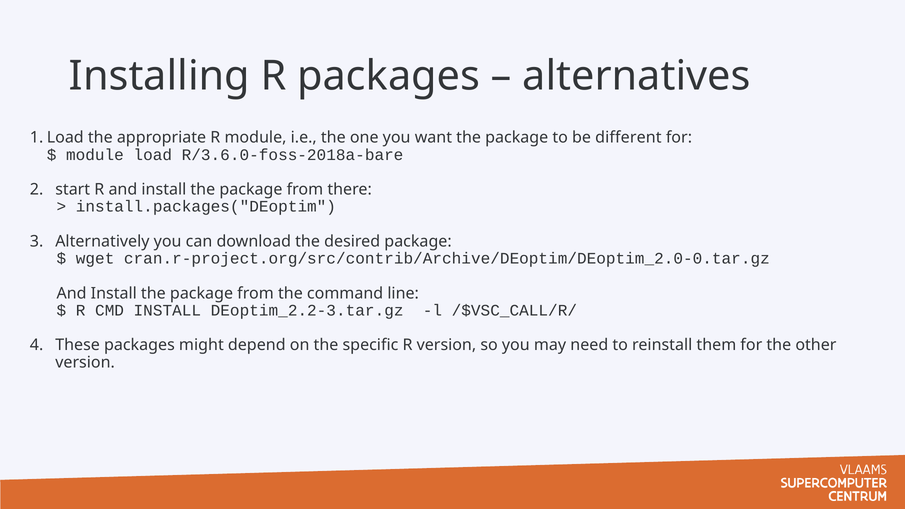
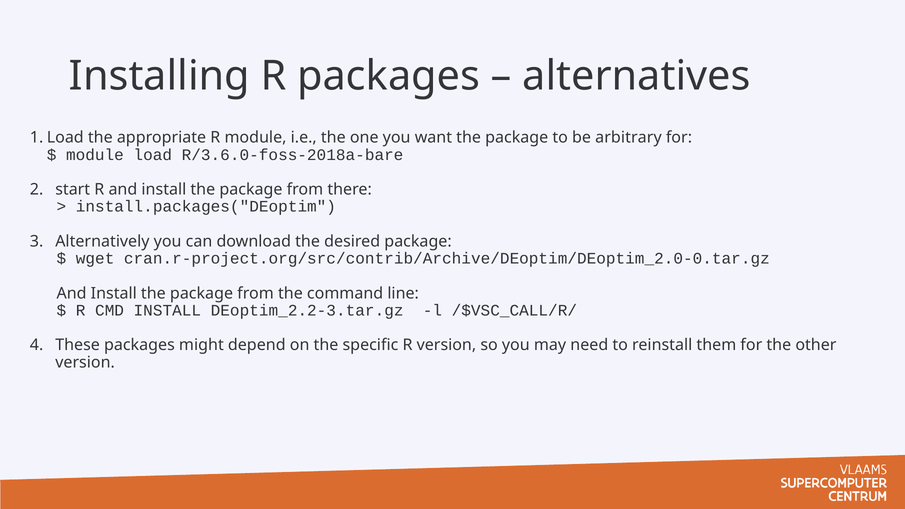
different: different -> arbitrary (628, 137)
